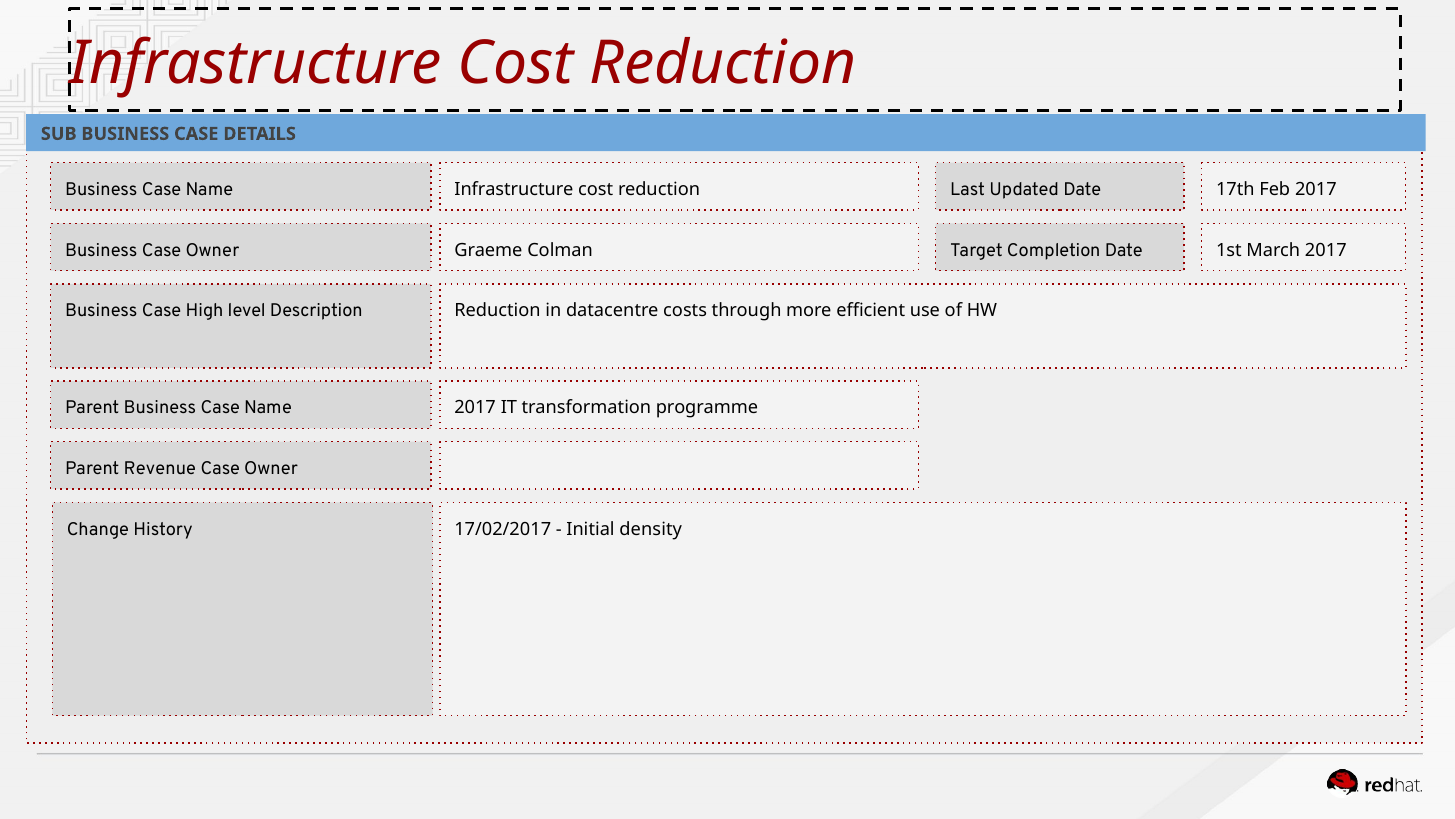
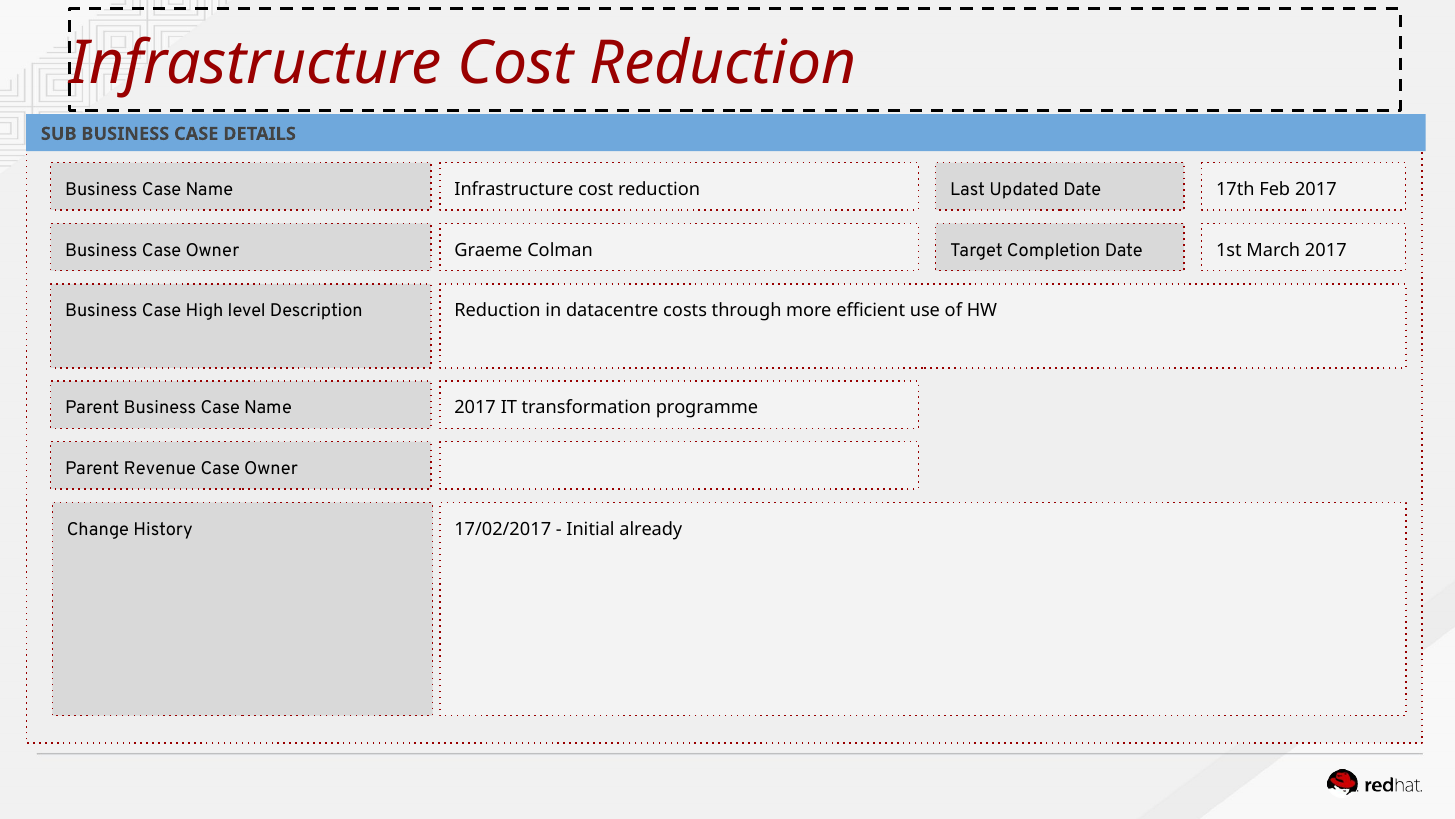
density: density -> already (651, 529)
